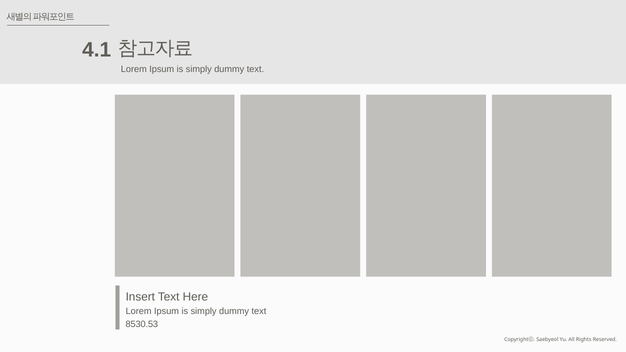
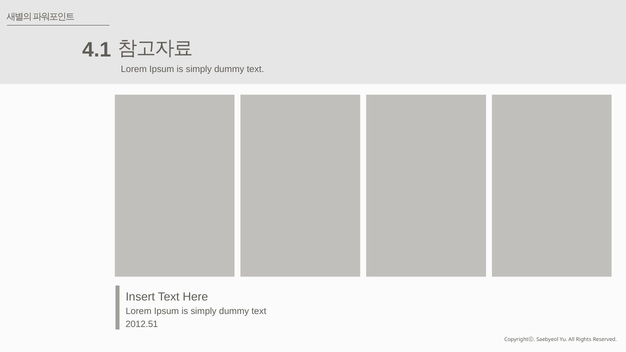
8530.53: 8530.53 -> 2012.51 (142, 325)
